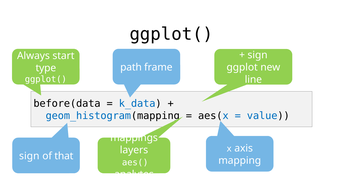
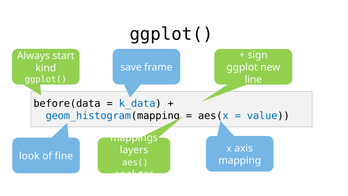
path: path -> save (131, 67)
type: type -> kind (46, 68)
sign: sign -> look (29, 156)
that: that -> fine (64, 156)
